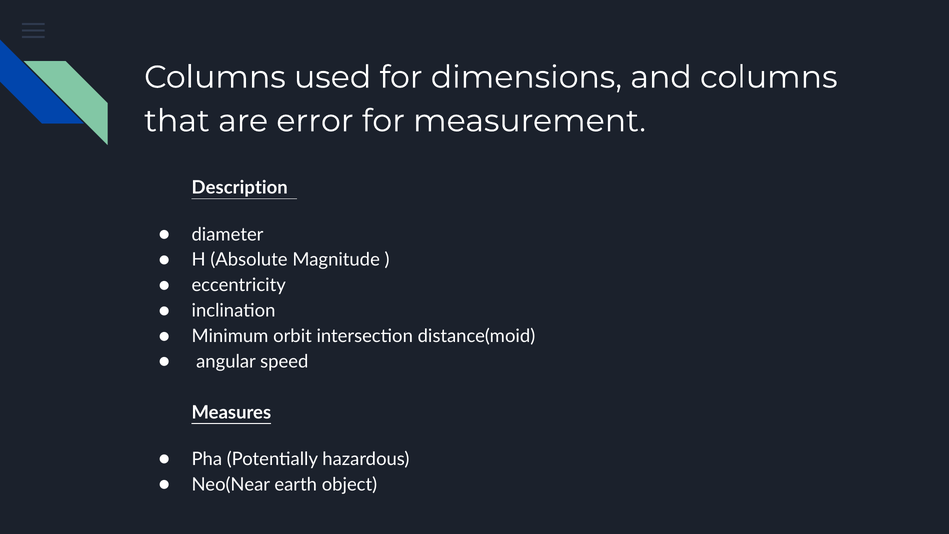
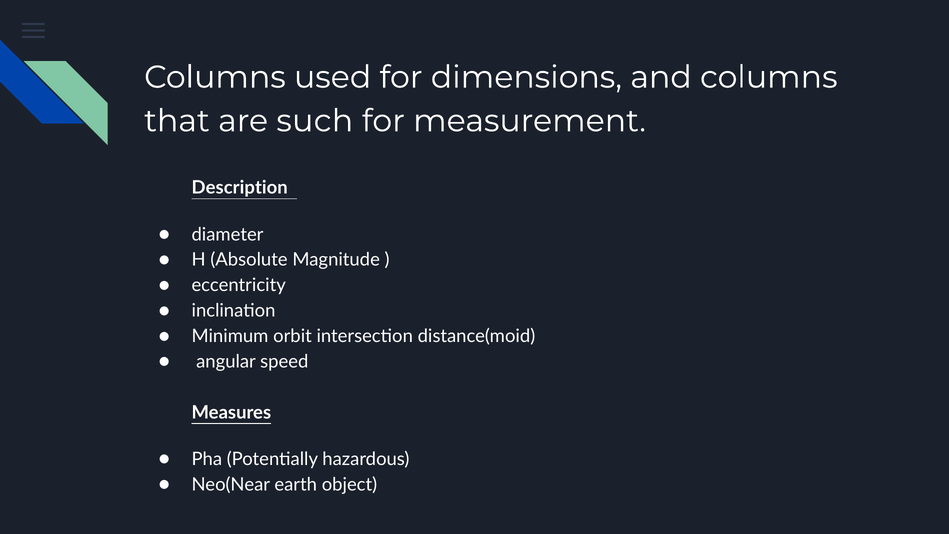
error: error -> such (315, 121)
